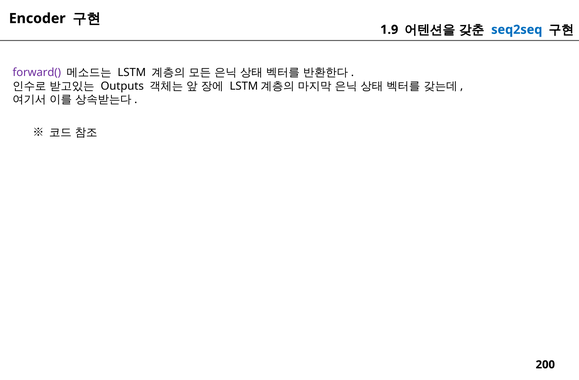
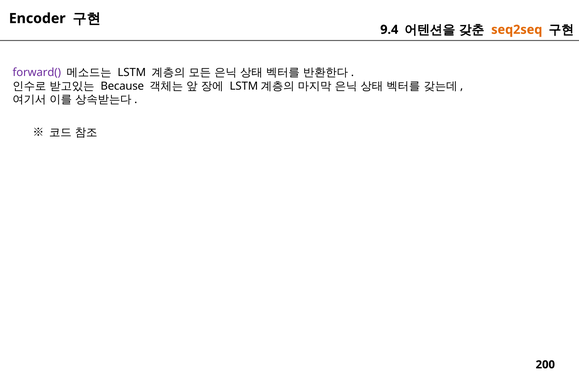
1.9: 1.9 -> 9.4 (389, 30)
seq2seq colour: blue -> orange (517, 30)
Outputs: Outputs -> Because (122, 86)
